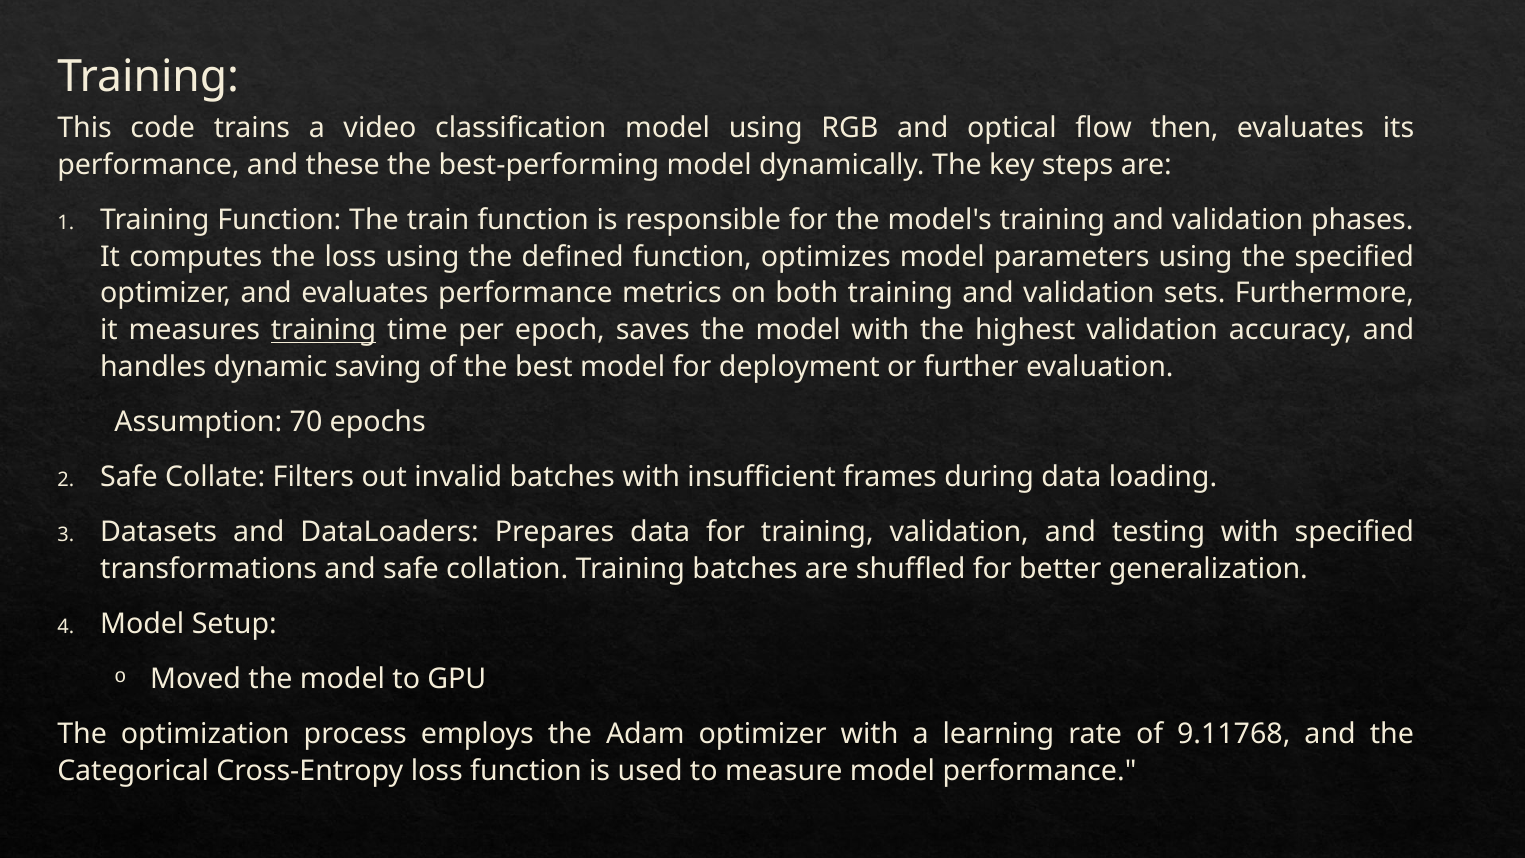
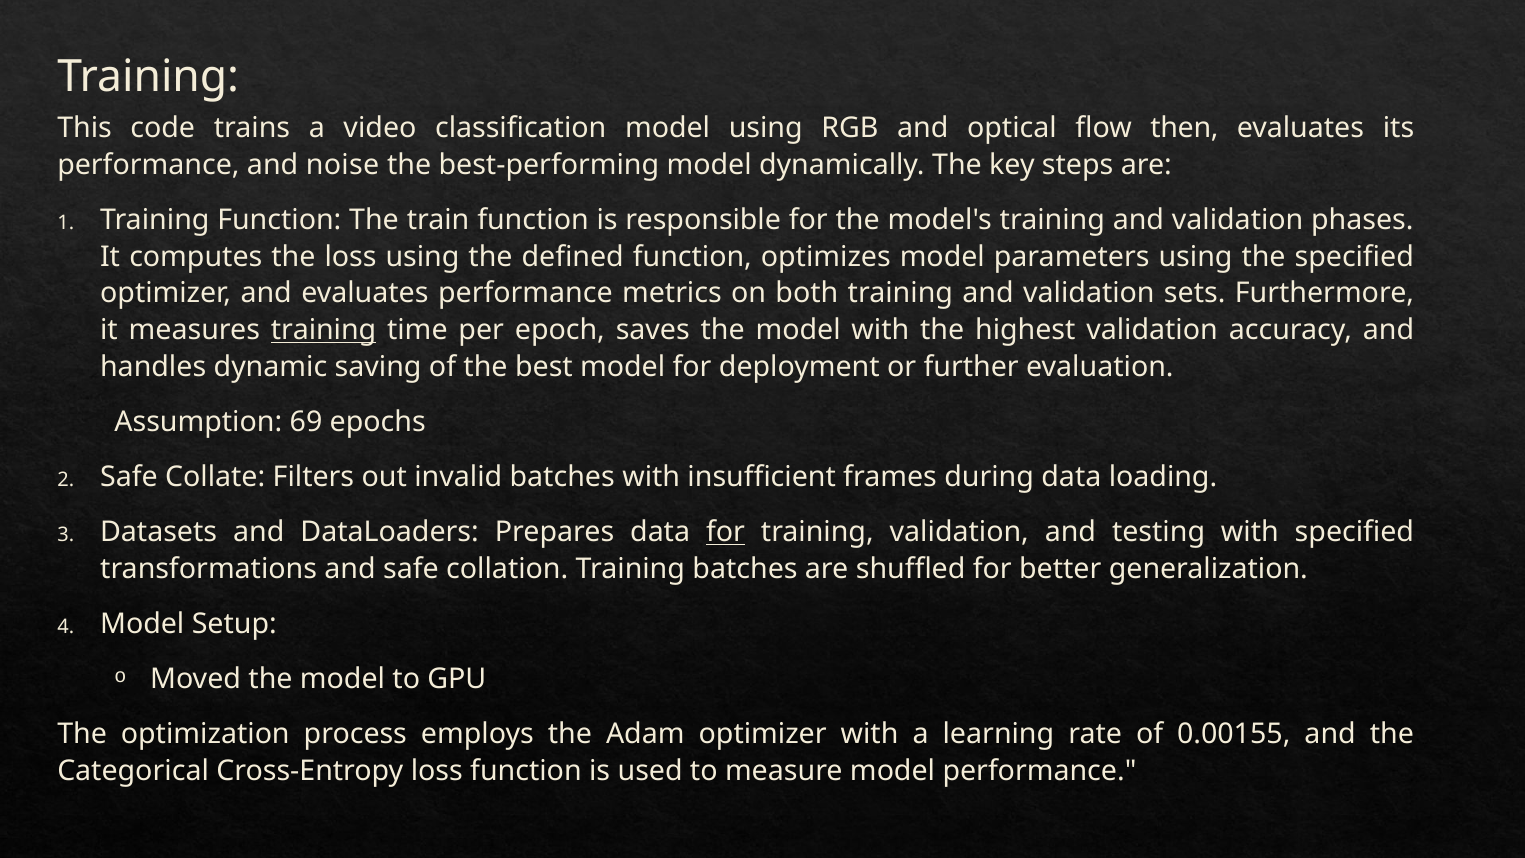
these: these -> noise (343, 165)
70: 70 -> 69 (306, 422)
for underline: none -> present (725, 532)
9.11768: 9.11768 -> 0.00155 (1234, 734)
